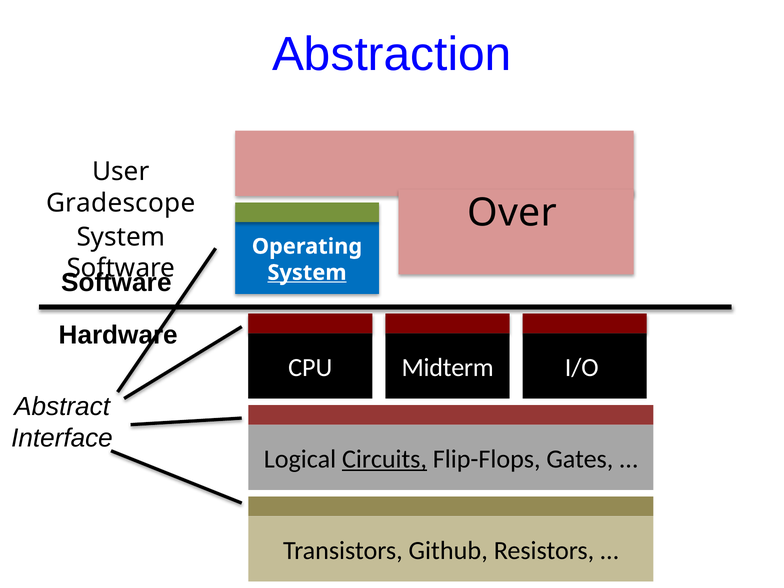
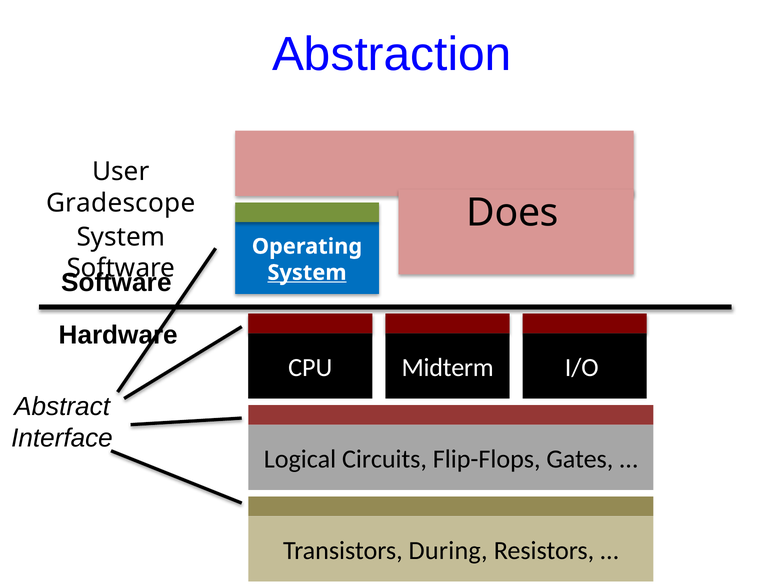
Over: Over -> Does (512, 213)
Circuits underline: present -> none (385, 459)
Github: Github -> During (448, 551)
